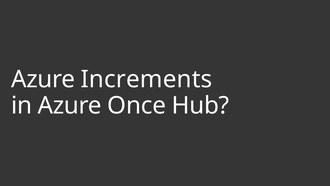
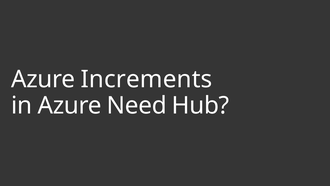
Once: Once -> Need (137, 105)
